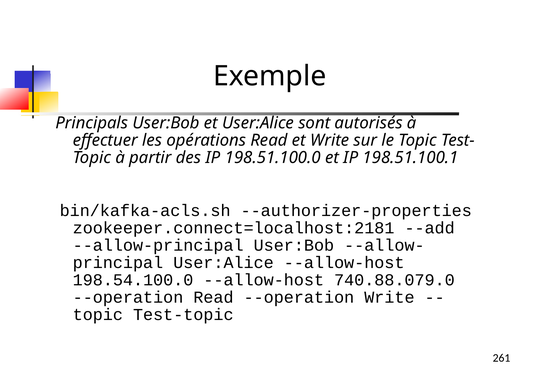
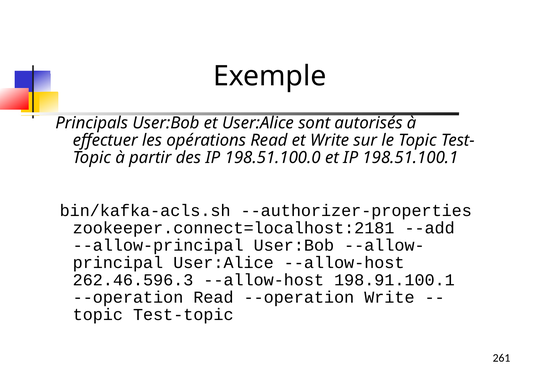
198.54.100.0: 198.54.100.0 -> 262.46.596.3 (133, 280)
740.88.079.0: 740.88.079.0 -> 198.91.100.1 (394, 280)
